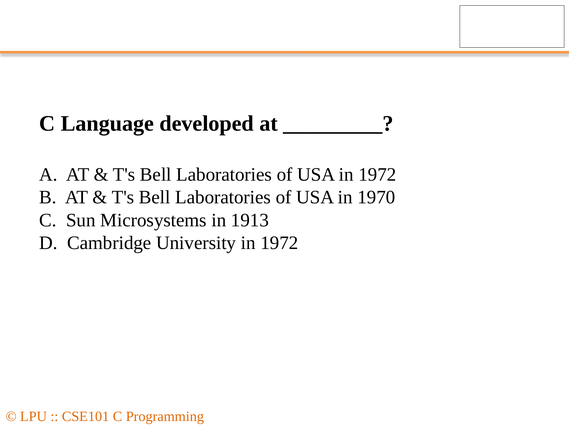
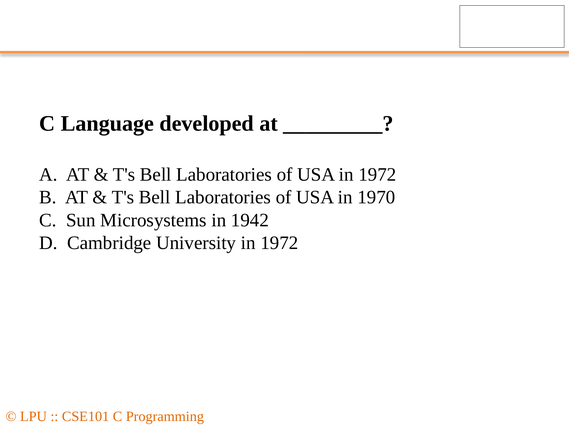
1913: 1913 -> 1942 (250, 220)
